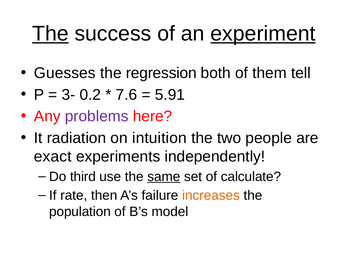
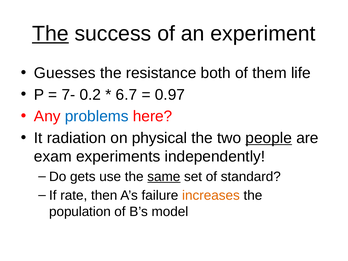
experiment underline: present -> none (263, 34)
regression: regression -> resistance (161, 73)
tell: tell -> life (301, 73)
3-: 3- -> 7- (68, 95)
7.6: 7.6 -> 6.7 (126, 95)
5.91: 5.91 -> 0.97 (170, 95)
problems colour: purple -> blue (97, 116)
intuition: intuition -> physical (160, 138)
people underline: none -> present (269, 138)
exact: exact -> exam (53, 157)
third: third -> gets (83, 177)
calculate: calculate -> standard (251, 177)
